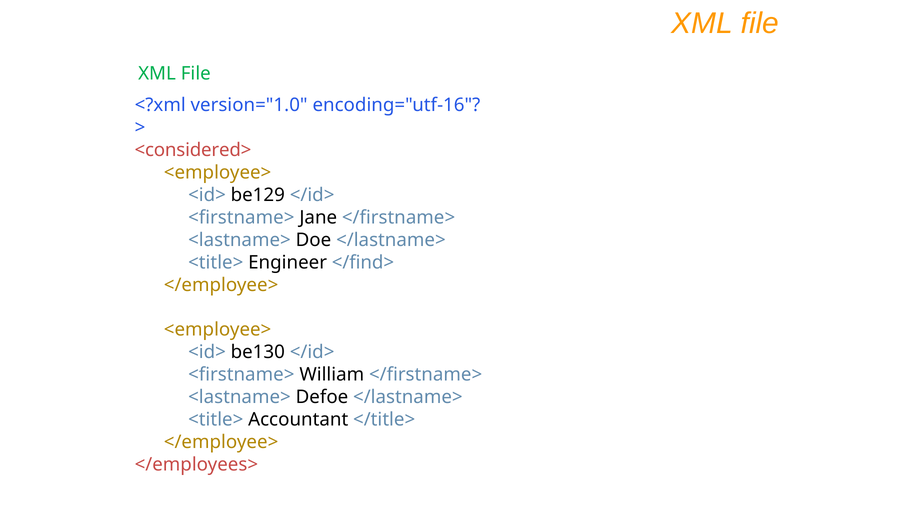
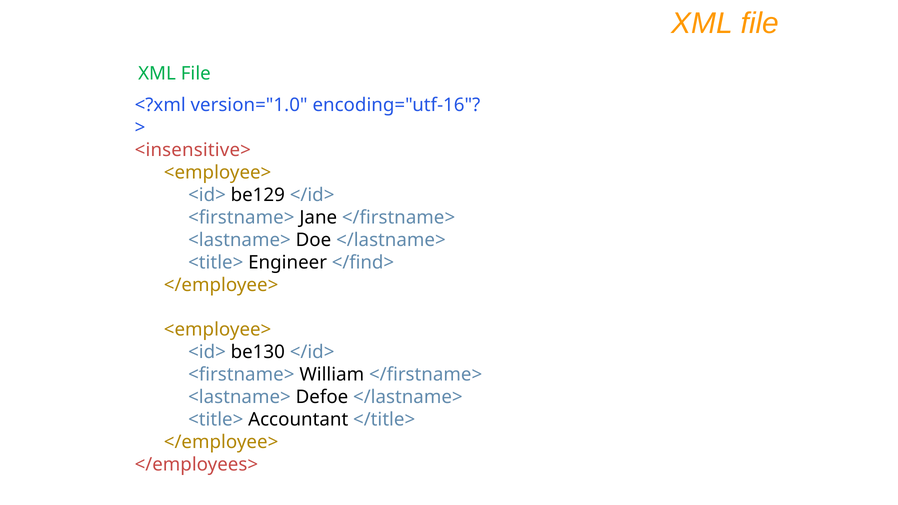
<considered>: <considered> -> <insensitive> (193, 150)
